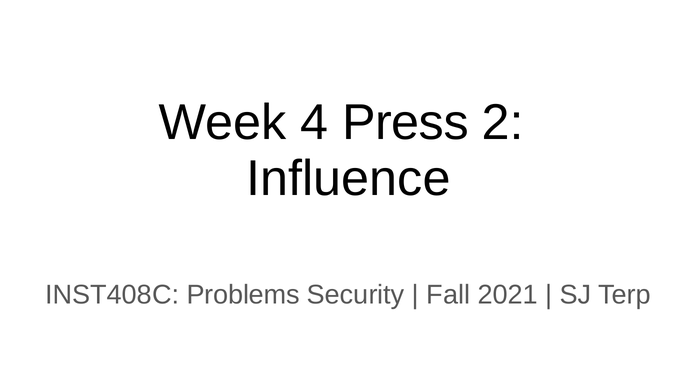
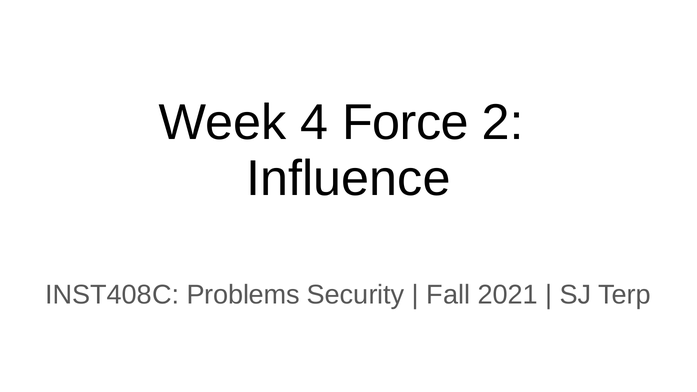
Press: Press -> Force (405, 123)
